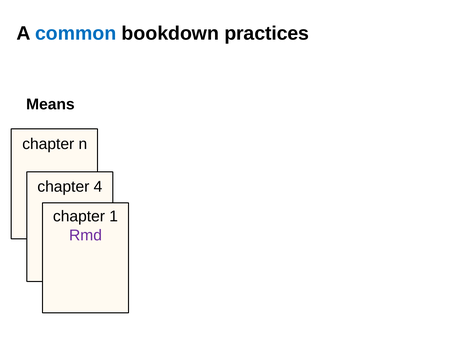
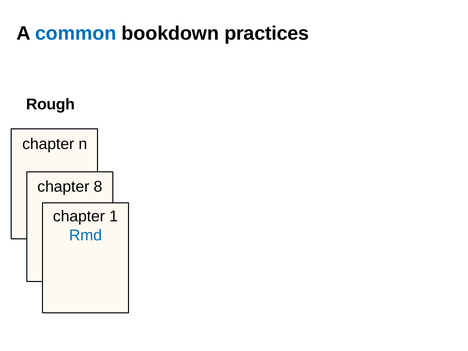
Means: Means -> Rough (50, 104)
4: 4 -> 8 (98, 187)
Rmd colour: purple -> blue (85, 235)
